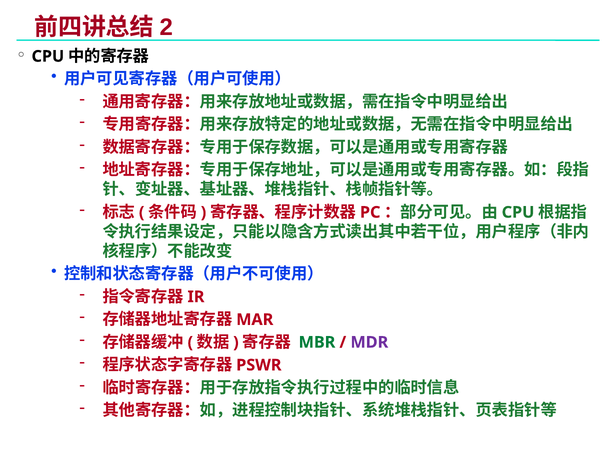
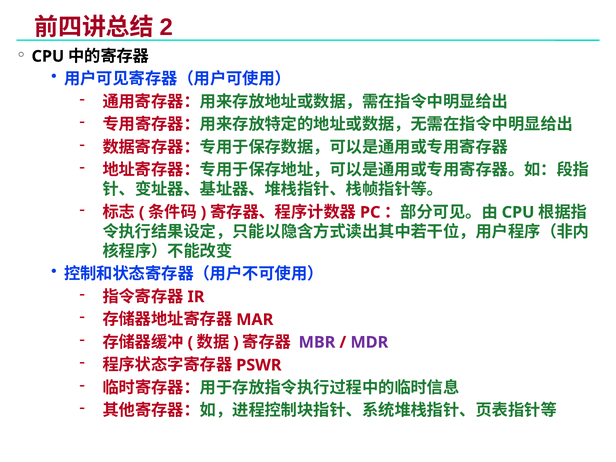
MBR colour: green -> purple (317, 342)
